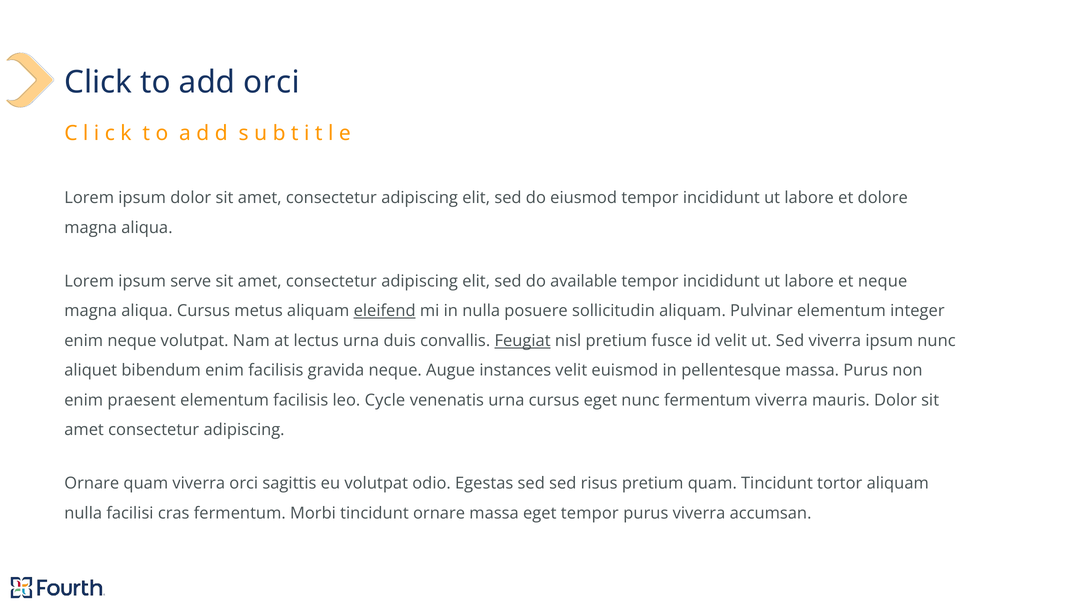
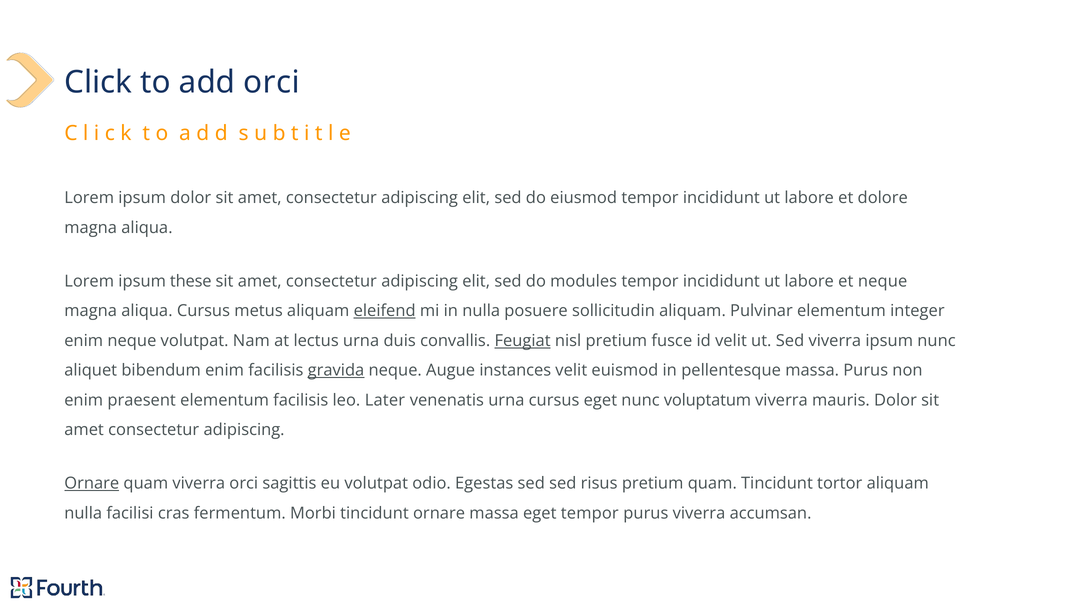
serve: serve -> these (191, 281)
available: available -> modules (584, 281)
gravida underline: none -> present (336, 370)
Cycle: Cycle -> Later (385, 400)
nunc fermentum: fermentum -> voluptatum (707, 400)
Ornare underline: none -> present (92, 483)
